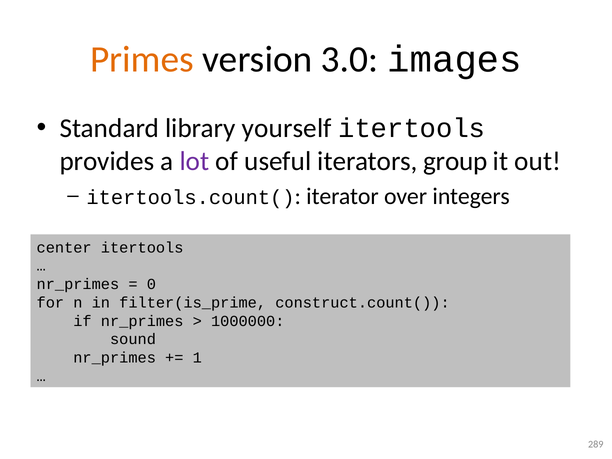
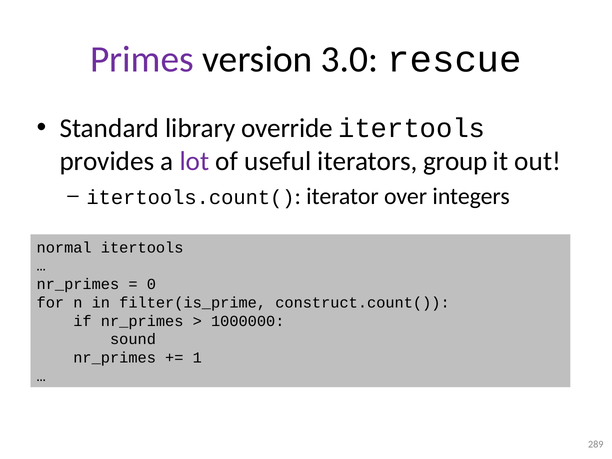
Primes colour: orange -> purple (142, 59)
images: images -> rescue (455, 59)
yourself: yourself -> override (287, 128)
center: center -> normal (64, 248)
